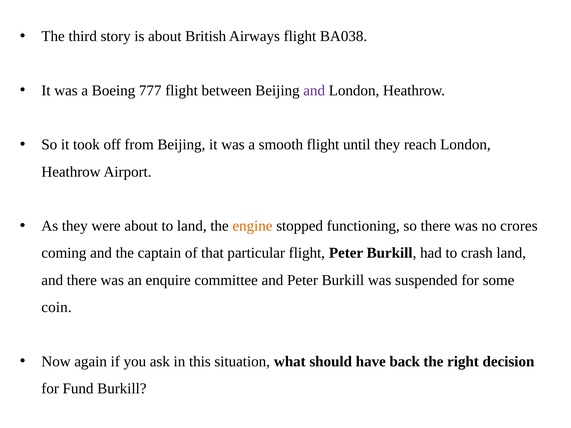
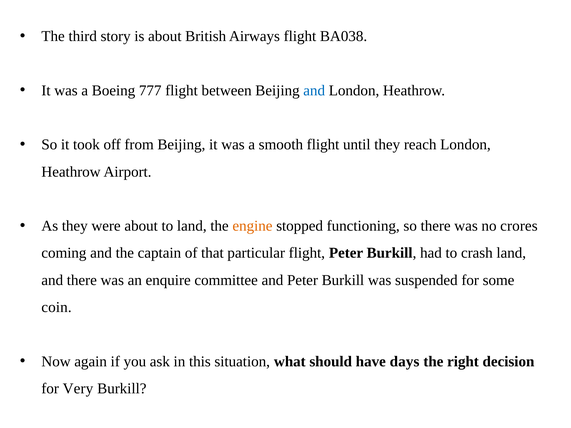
and colour: purple -> blue (314, 90)
back: back -> days (405, 362)
Fund: Fund -> Very (78, 389)
